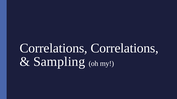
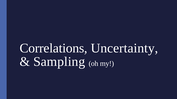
Correlations Correlations: Correlations -> Uncertainty (124, 48)
